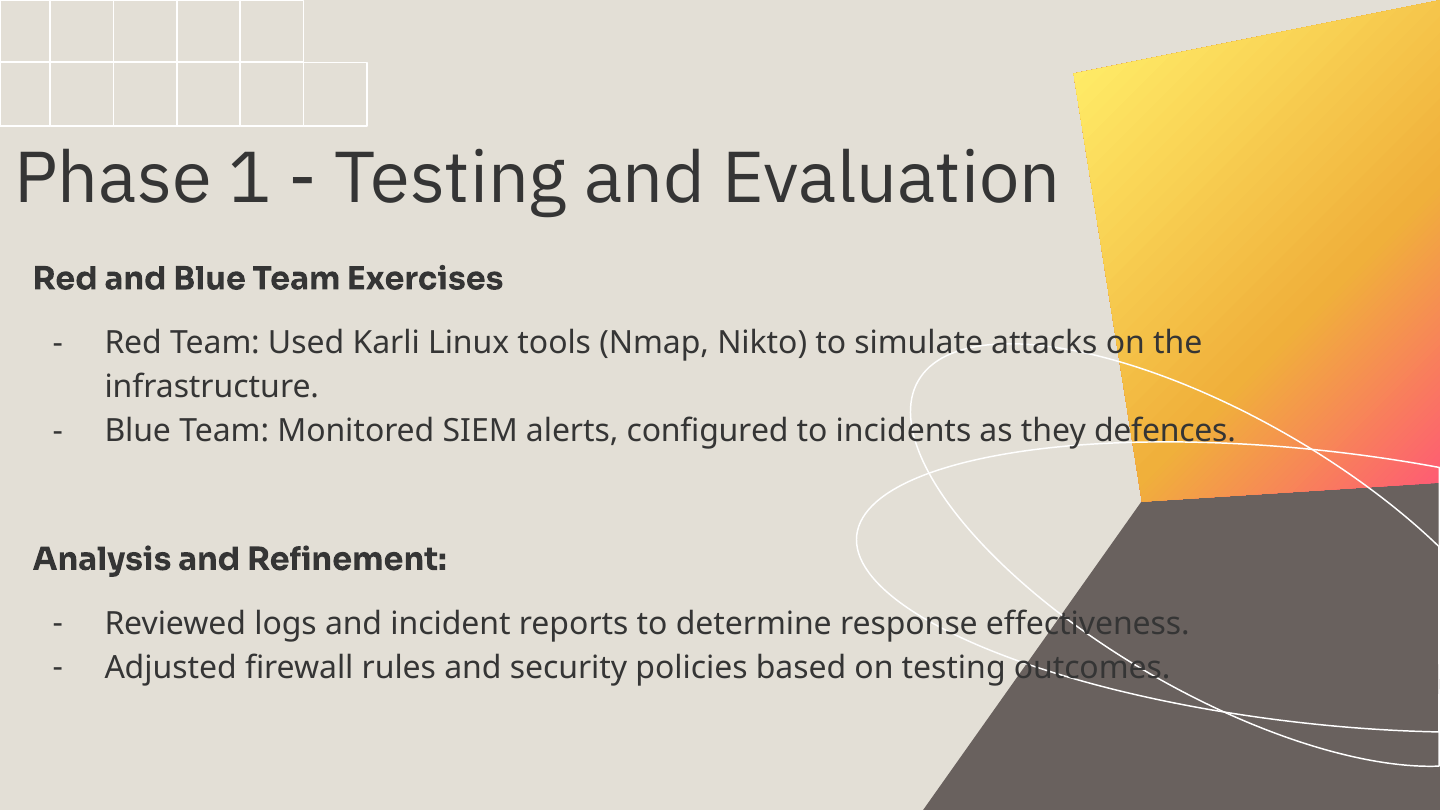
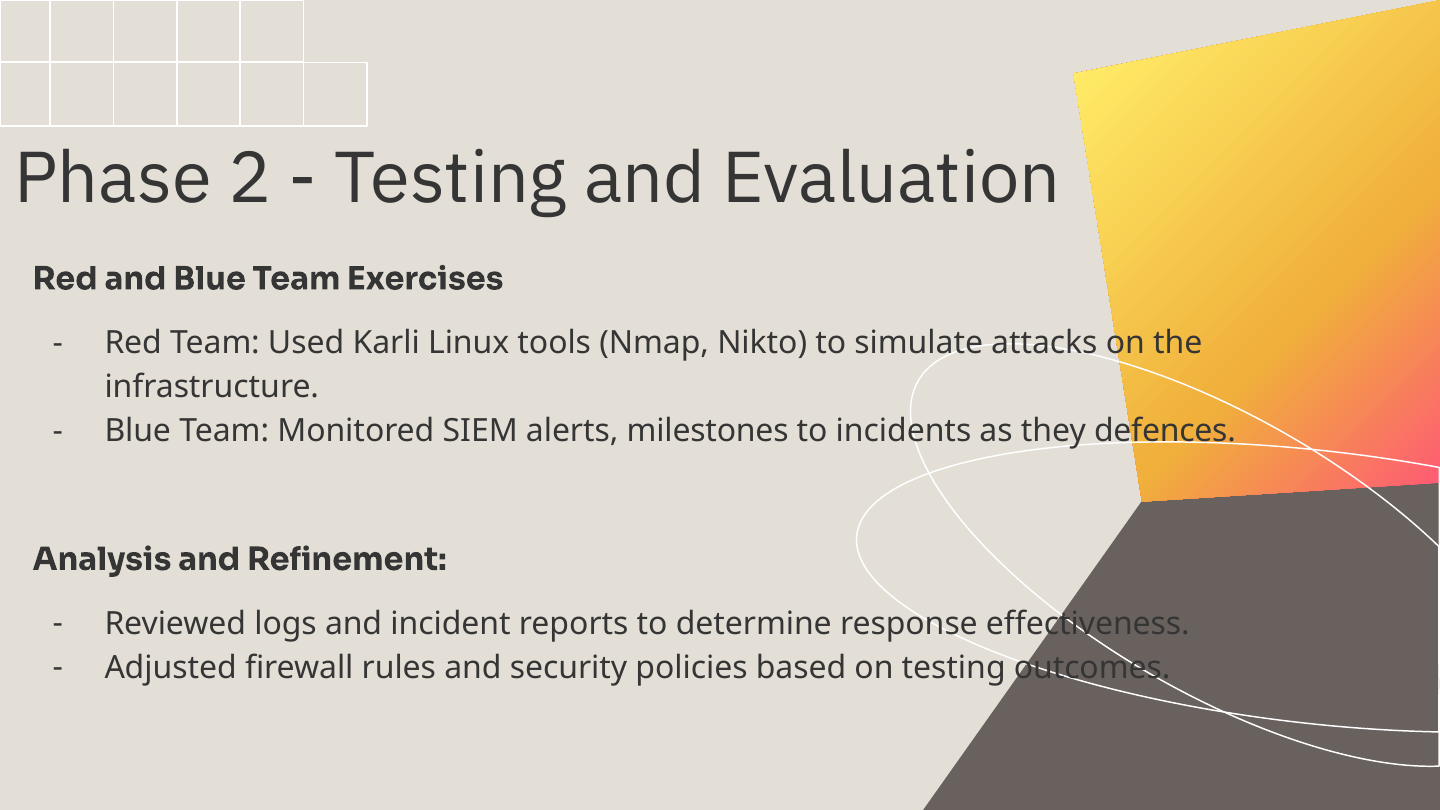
1: 1 -> 2 (250, 179)
configured: configured -> milestones (708, 431)
